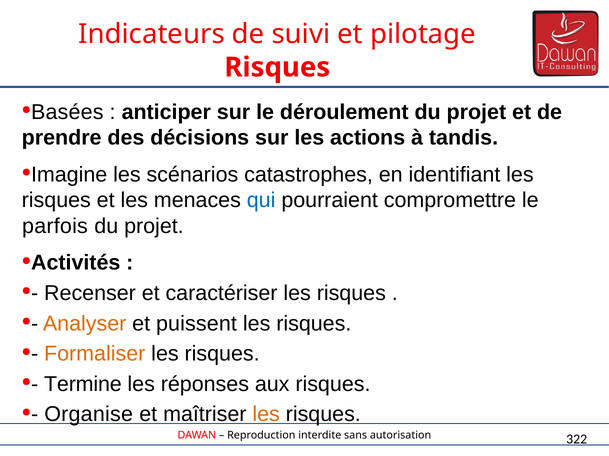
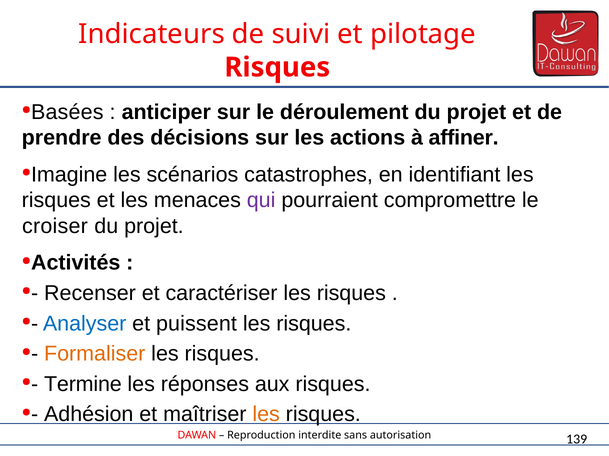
tandis: tandis -> affiner (464, 138)
qui colour: blue -> purple (261, 201)
parfois: parfois -> croiser (55, 226)
Analyser colour: orange -> blue (85, 324)
Organise: Organise -> Adhésion (89, 415)
322: 322 -> 139 (577, 440)
